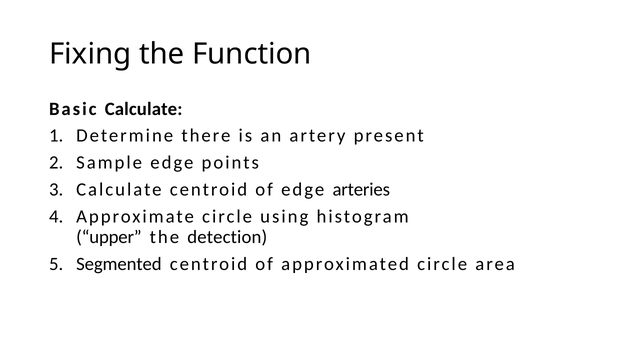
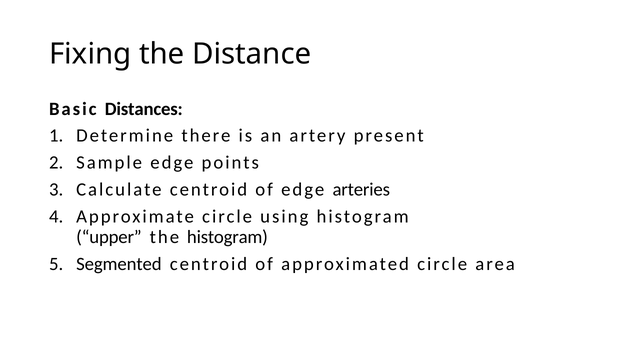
Function: Function -> Distance (252, 54)
Basic Calculate: Calculate -> Distances (144, 109)
the detection: detection -> histogram (227, 237)
